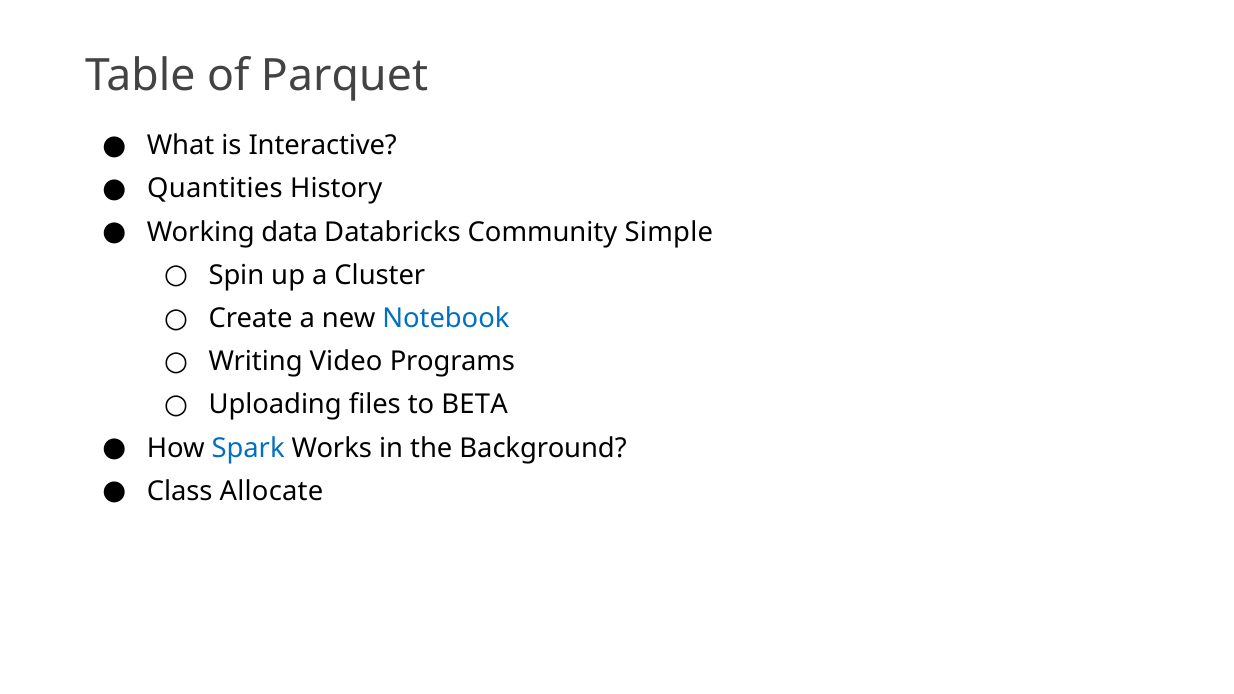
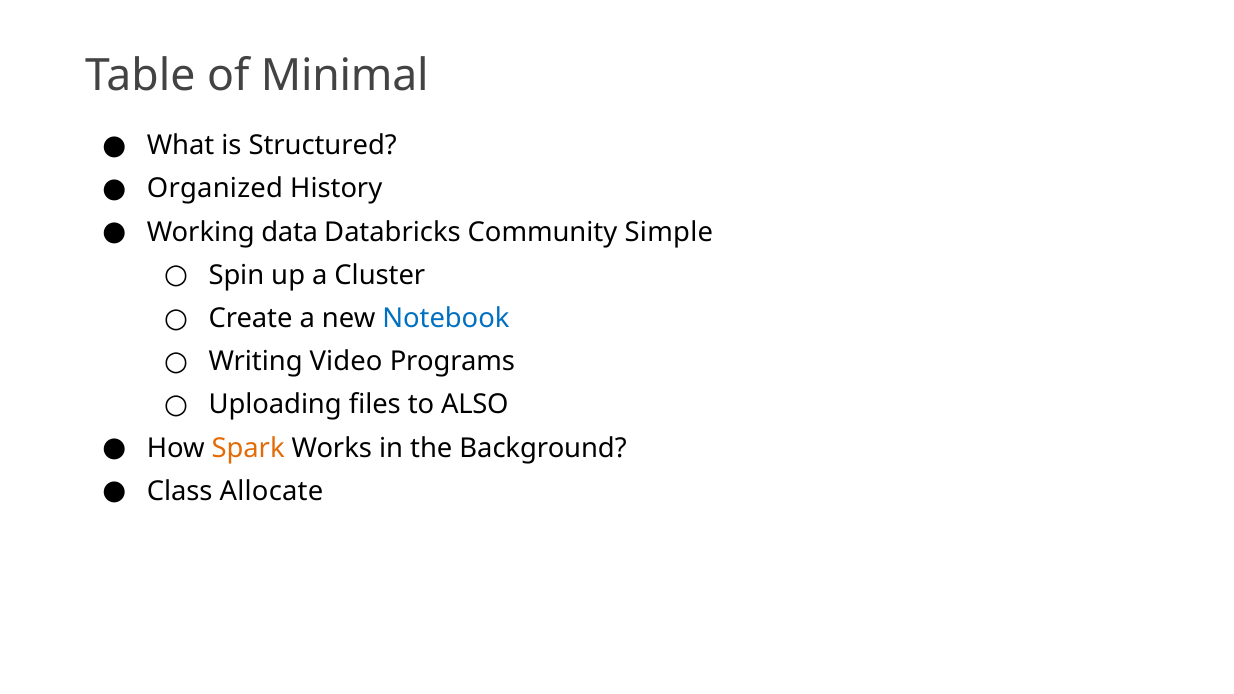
Parquet: Parquet -> Minimal (345, 76)
Interactive: Interactive -> Structured (323, 146)
Quantities: Quantities -> Organized (215, 189)
BETA: BETA -> ALSO (475, 405)
Spark colour: blue -> orange (248, 448)
